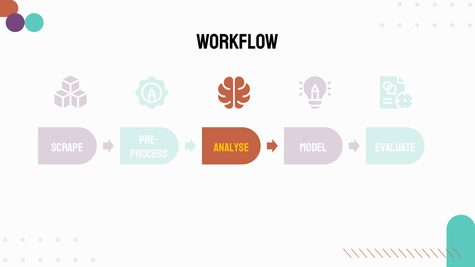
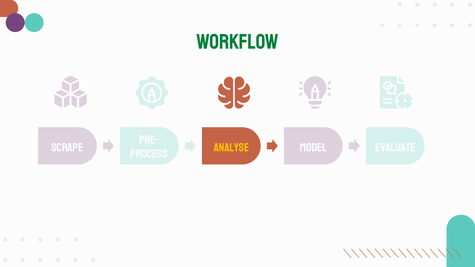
Workflow colour: black -> green (238, 42)
